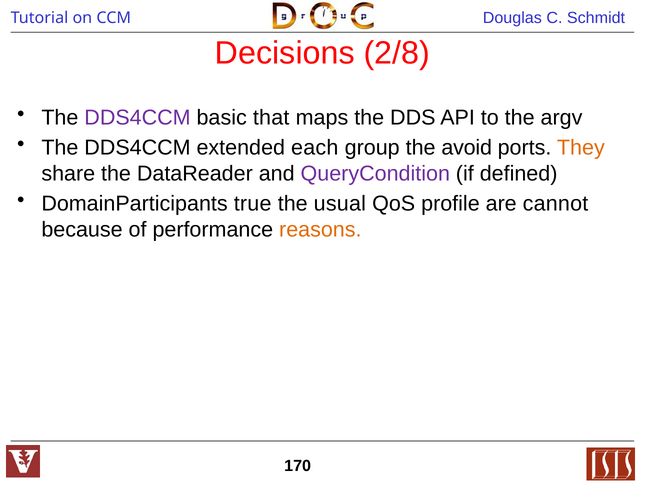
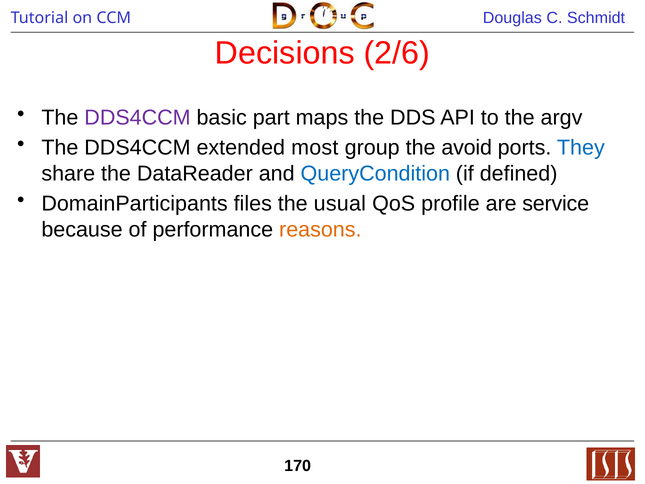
2/8: 2/8 -> 2/6 (397, 53)
that: that -> part (271, 118)
each: each -> most (315, 148)
They colour: orange -> blue (581, 148)
QueryCondition colour: purple -> blue (375, 174)
true: true -> files (253, 204)
cannot: cannot -> service (556, 204)
